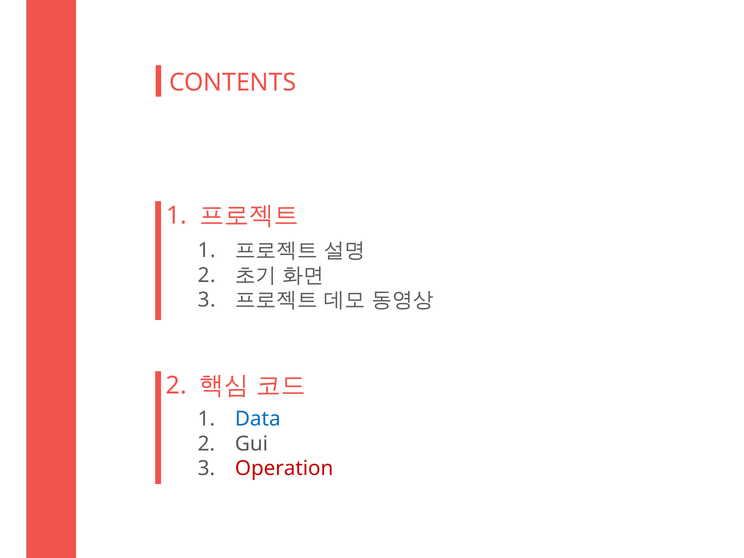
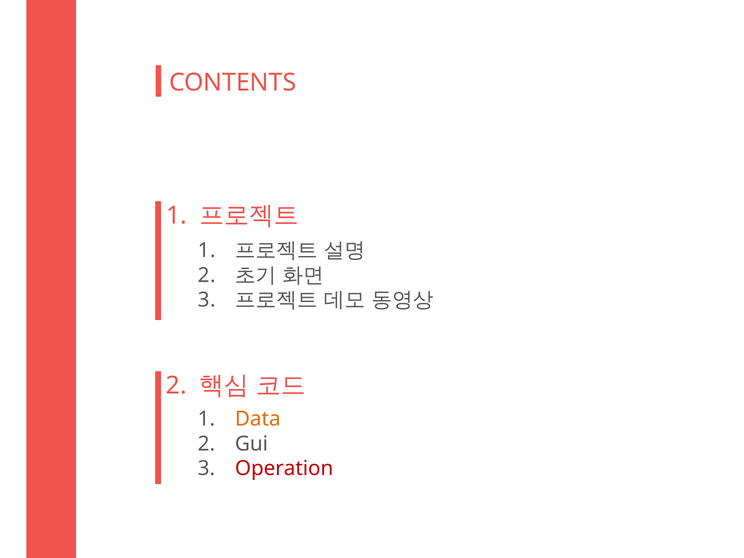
Data colour: blue -> orange (258, 419)
